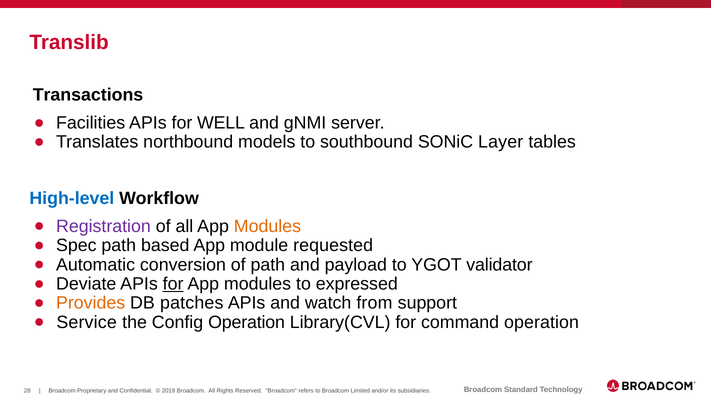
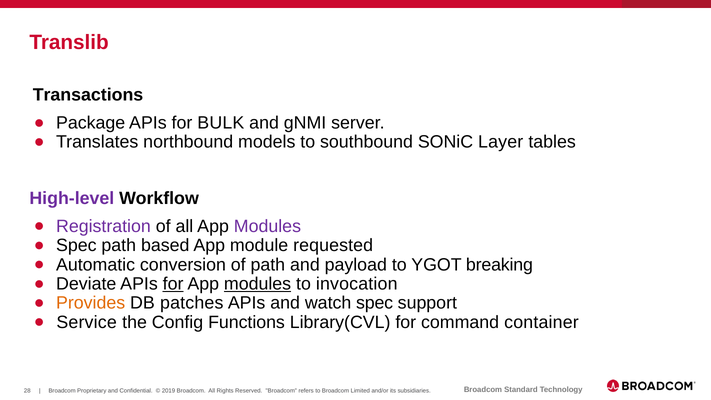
Facilities: Facilities -> Package (91, 123)
WELL: WELL -> BULK (221, 123)
High-level colour: blue -> purple (72, 198)
Modules colour: orange -> purple (267, 226)
validator: validator -> breaking (499, 265)
modules underline: none -> present (258, 284)
expressed: expressed -> invocation (357, 284)
watch from: from -> spec (375, 303)
Config Operation: Operation -> Functions (247, 322)
command operation: operation -> container (541, 322)
